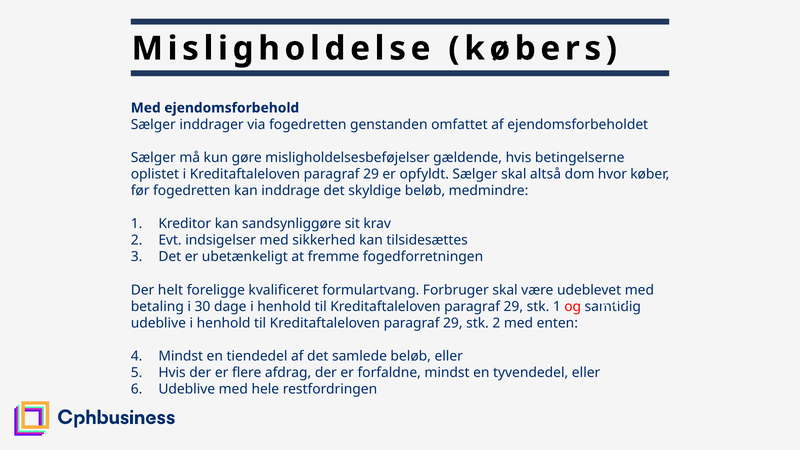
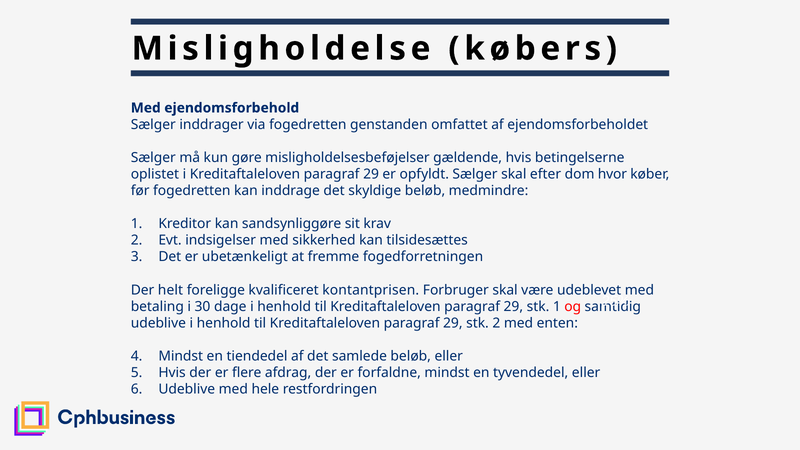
altså: altså -> efter (546, 174)
formulartvang: formulartvang -> kontantprisen (371, 290)
